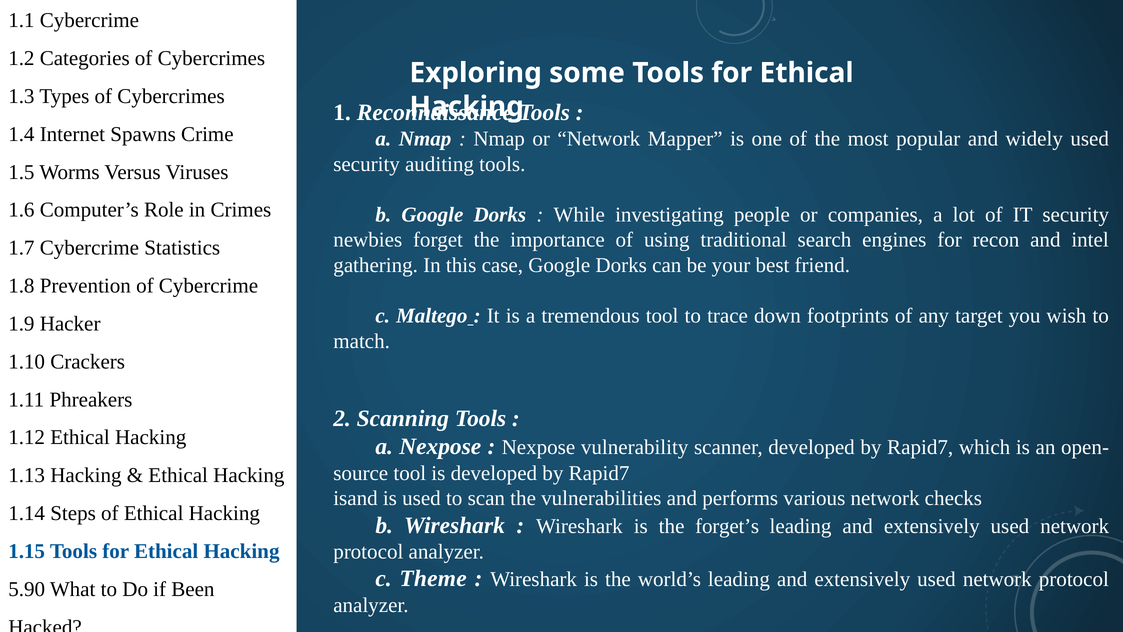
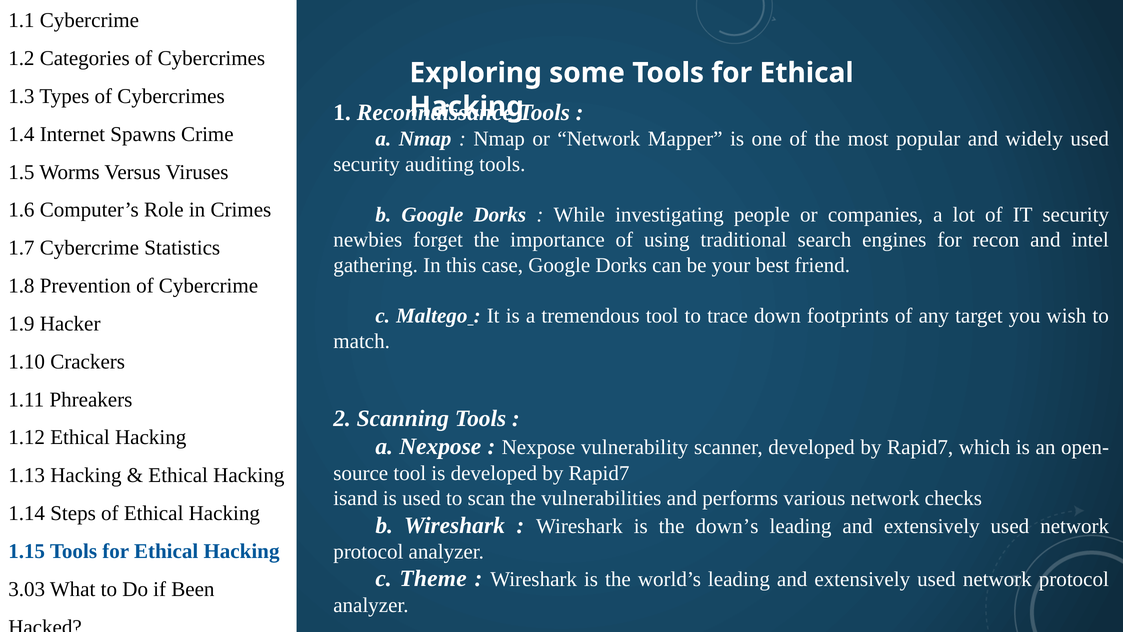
forget’s: forget’s -> down’s (727, 526)
5.90: 5.90 -> 3.03 (27, 589)
